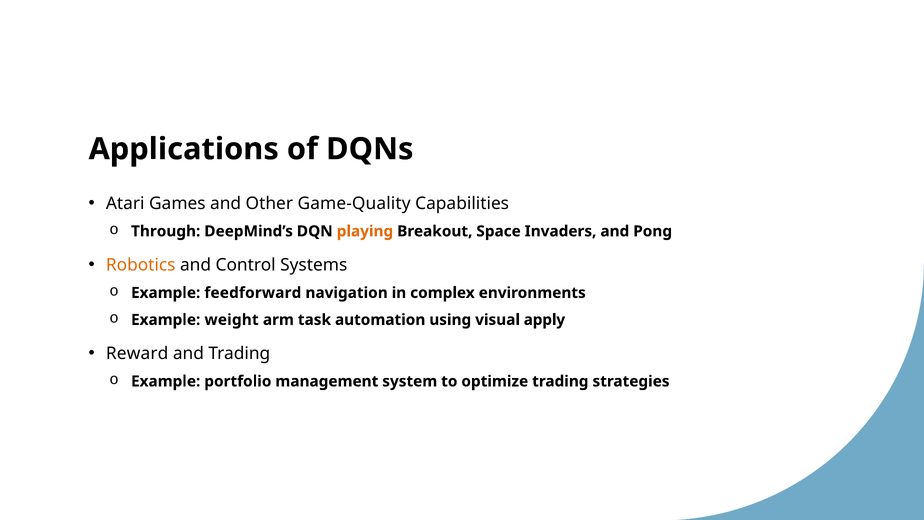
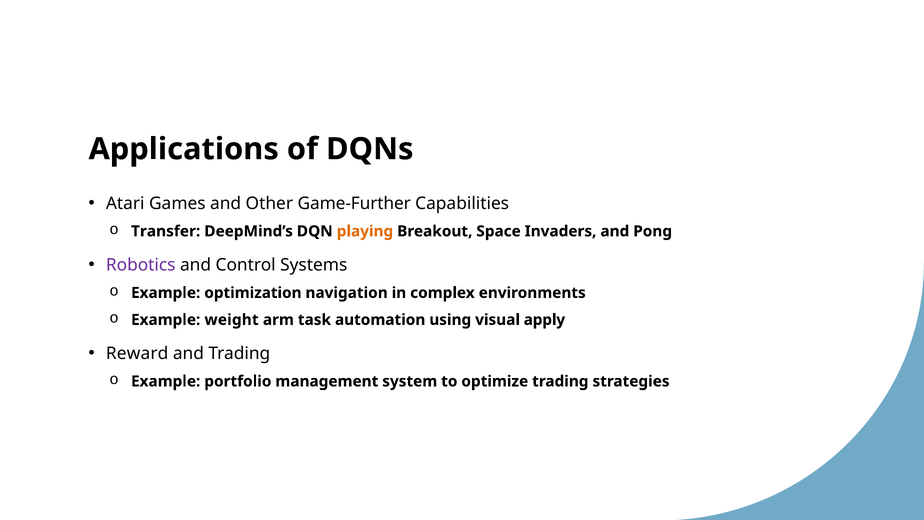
Game-Quality: Game-Quality -> Game-Further (354, 203)
Through: Through -> Transfer (166, 231)
Robotics colour: orange -> purple (141, 265)
feedforward: feedforward -> optimization (253, 293)
